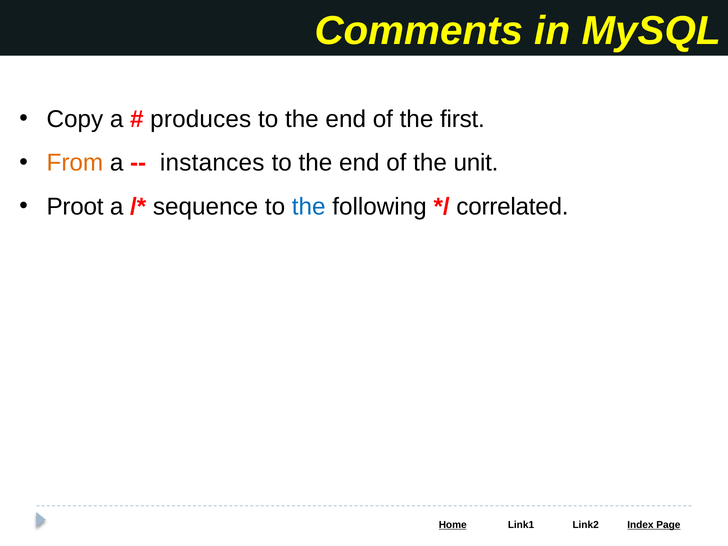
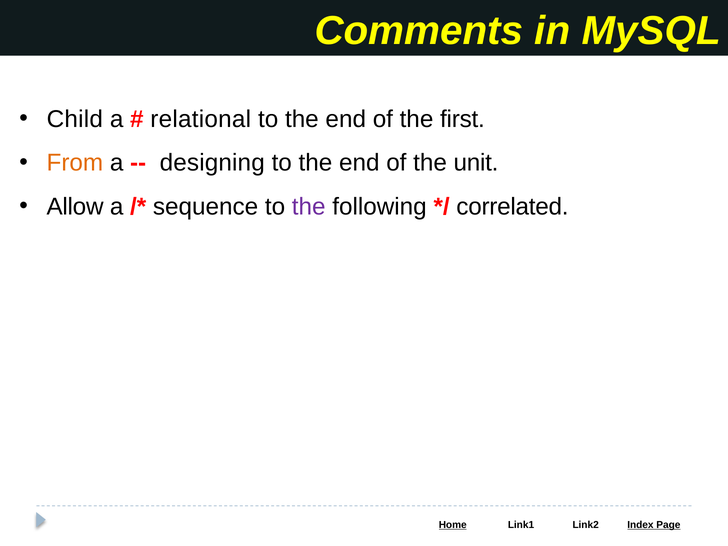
Copy: Copy -> Child (75, 119)
produces: produces -> relational (201, 119)
instances: instances -> designing (212, 163)
Proot: Proot -> Allow (75, 207)
the colour: blue -> purple (309, 207)
